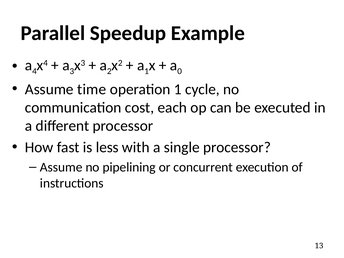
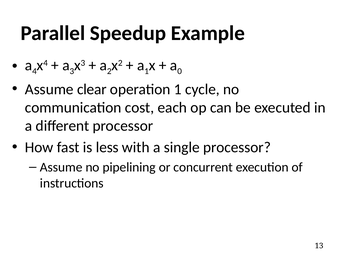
time: time -> clear (92, 89)
